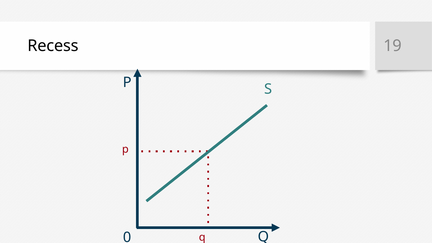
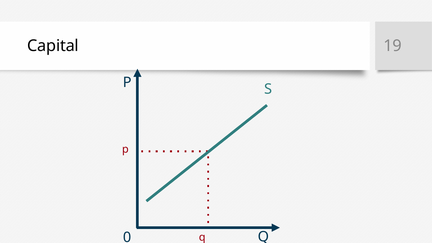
Recess: Recess -> Capital (53, 46)
